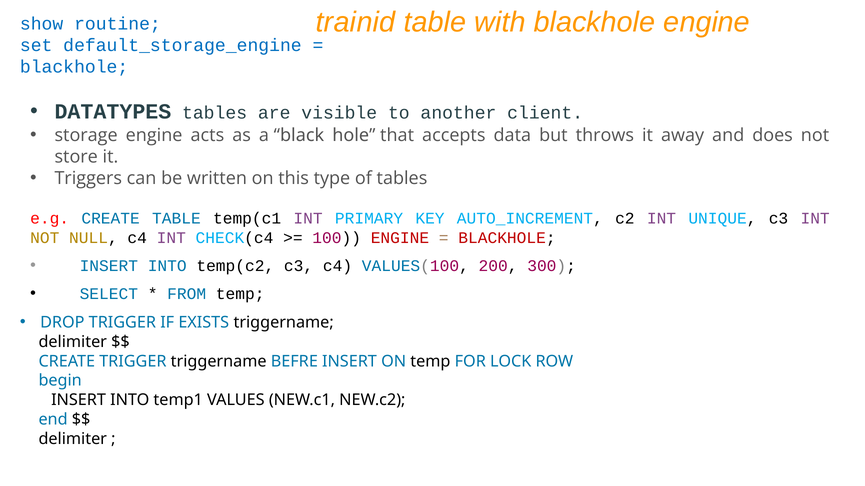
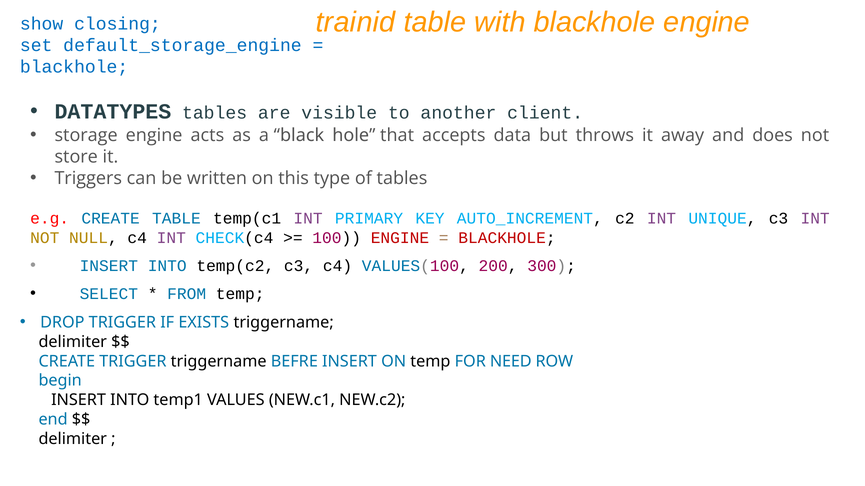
routine: routine -> closing (117, 24)
LOCK: LOCK -> NEED (511, 362)
